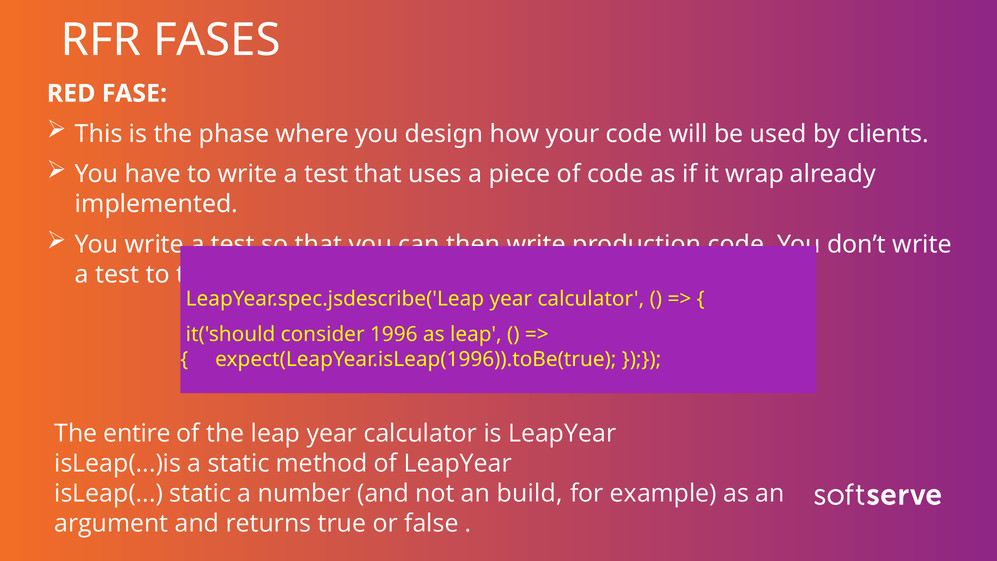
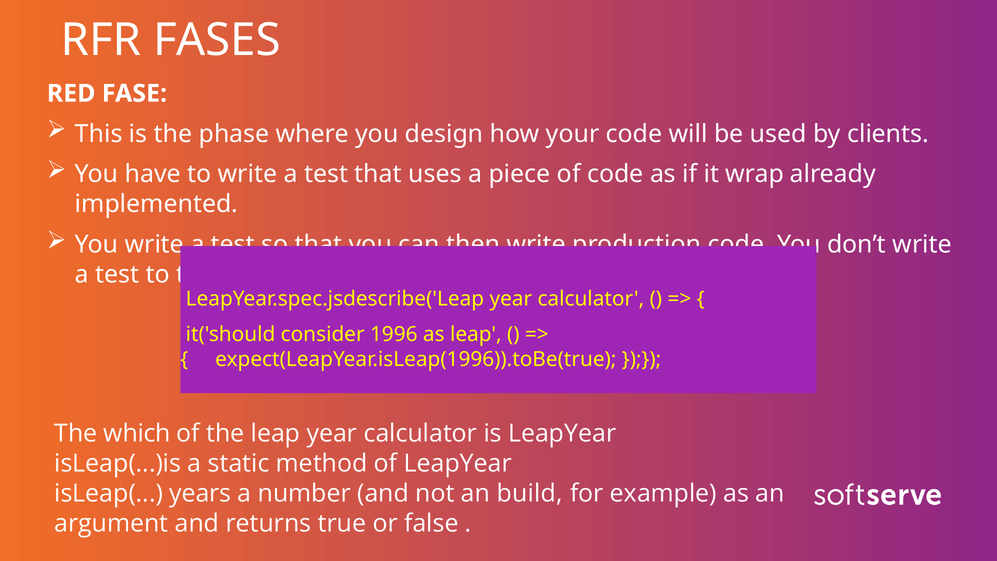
entire: entire -> which (137, 433)
isLeap( static: static -> years (200, 493)
